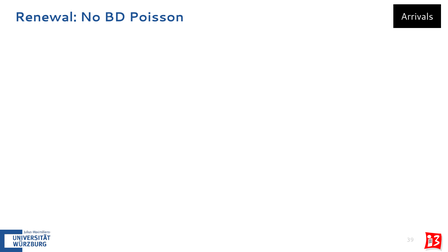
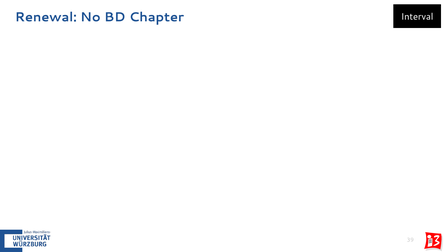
Poisson: Poisson -> Chapter (157, 17)
Arrivals: Arrivals -> Interval (417, 17)
